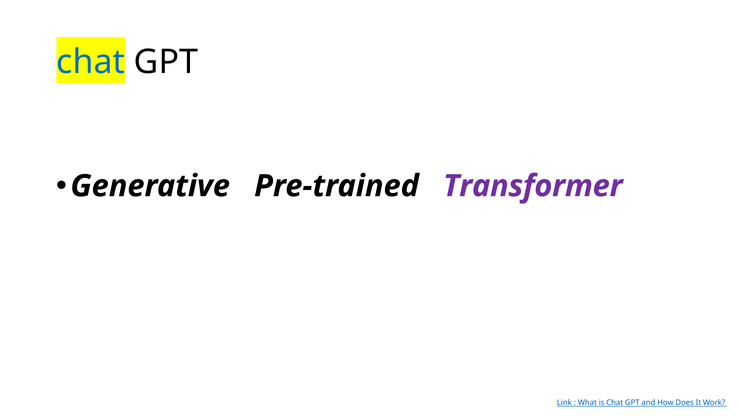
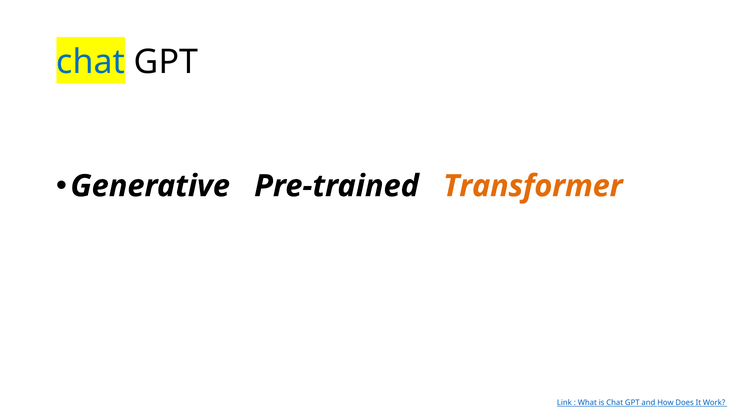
Transformer colour: purple -> orange (533, 186)
